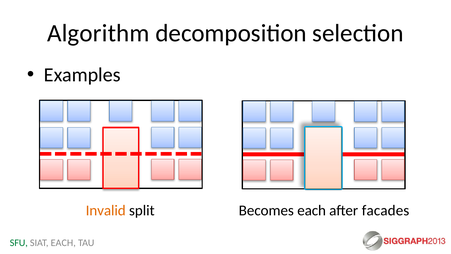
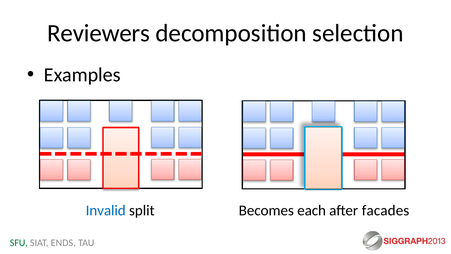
Algorithm: Algorithm -> Reviewers (99, 33)
Invalid colour: orange -> blue (106, 210)
SIAT EACH: EACH -> ENDS (63, 243)
